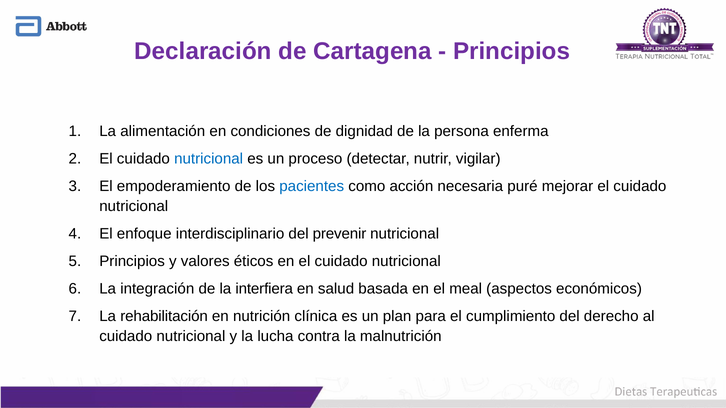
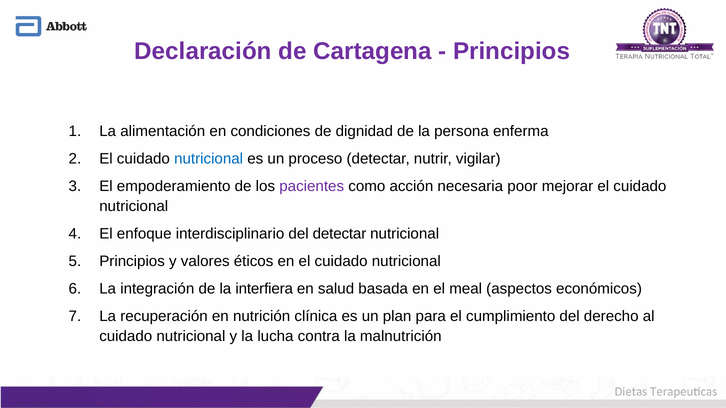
pacientes colour: blue -> purple (312, 187)
puré: puré -> poor (523, 187)
del prevenir: prevenir -> detectar (340, 234)
rehabilitación: rehabilitación -> recuperación (164, 317)
